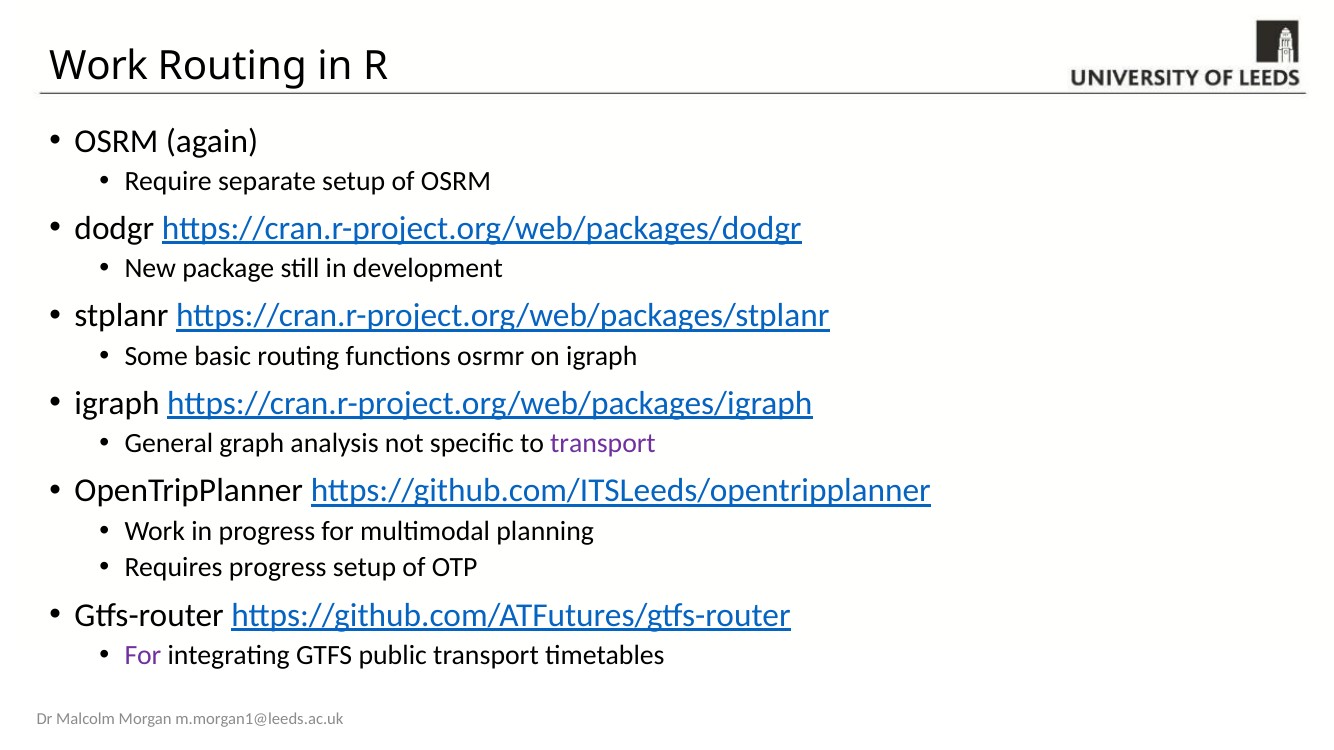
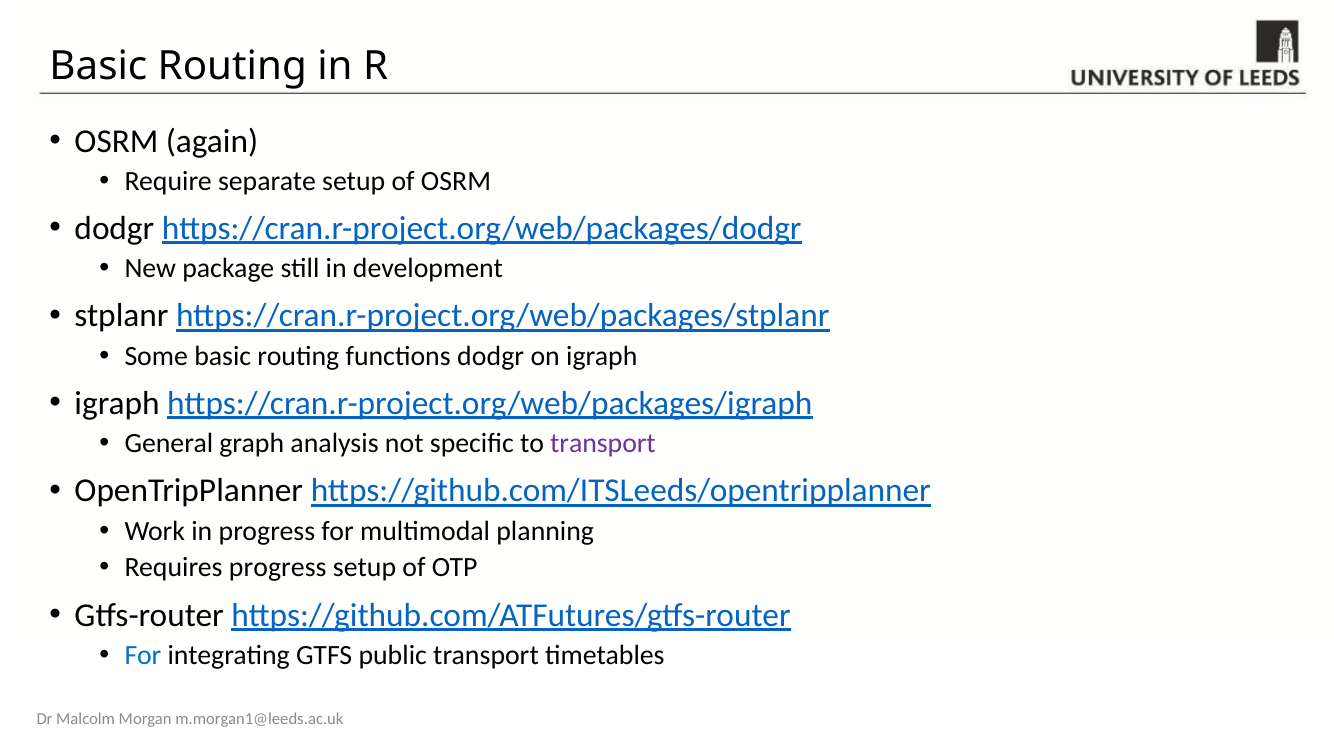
Work: Work -> Basic (98, 66)
functions osrmr: osrmr -> dodgr (491, 356)
For colour: purple -> blue (143, 656)
